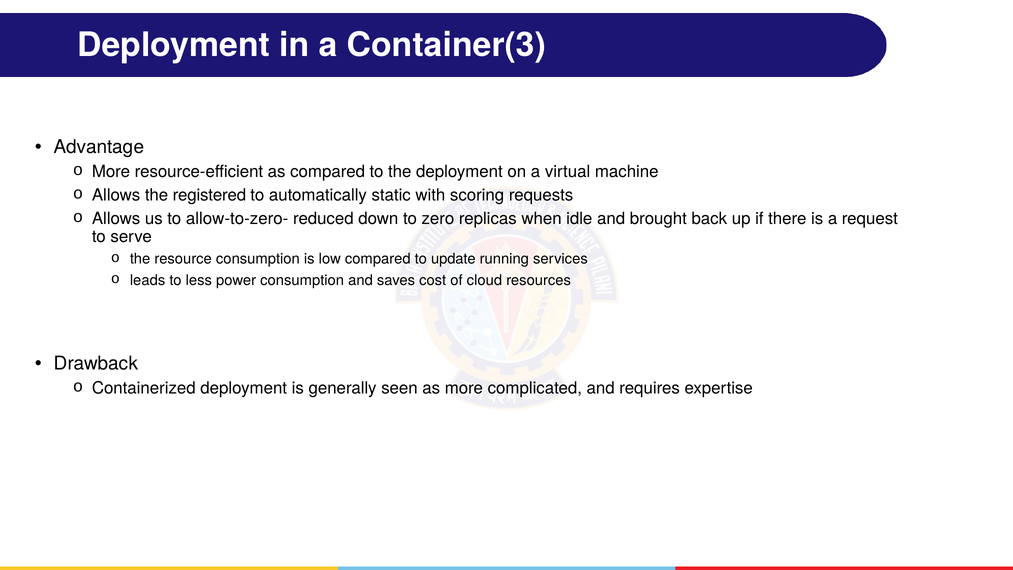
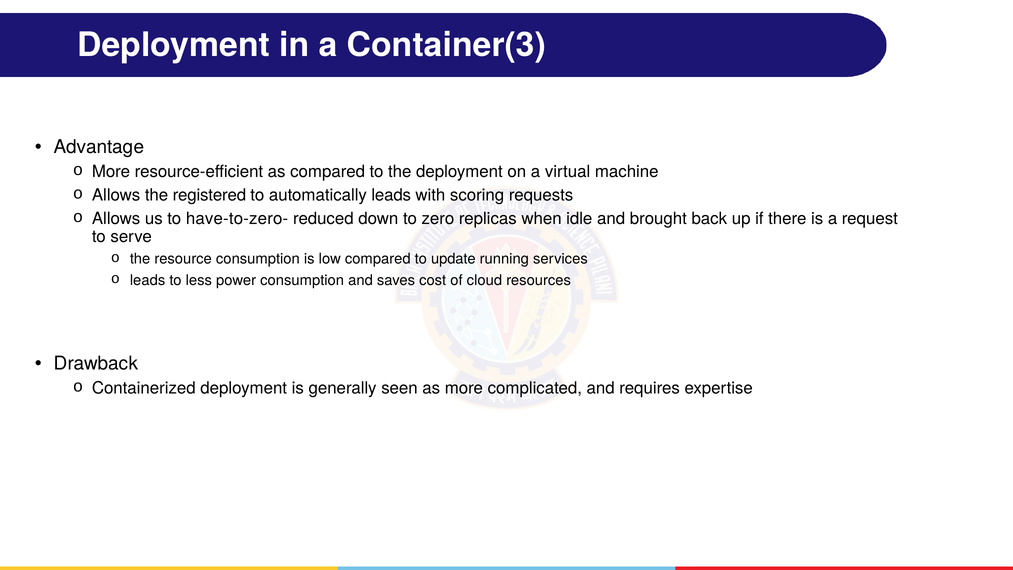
automatically static: static -> leads (391, 195)
allow-to-zero-: allow-to-zero- -> have-to-zero- (237, 218)
